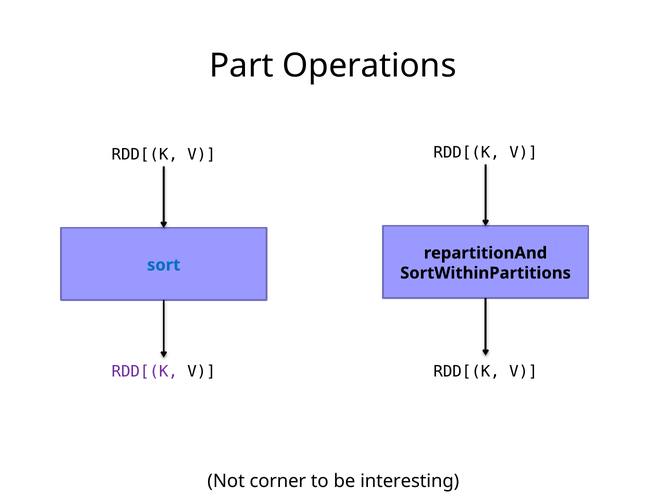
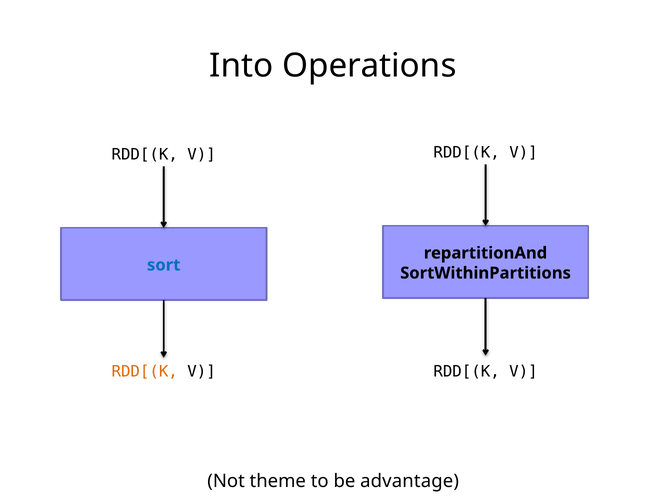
Part: Part -> Into (241, 66)
RDD[(K colour: purple -> orange (145, 371)
corner: corner -> theme (278, 480)
interesting: interesting -> advantage (410, 480)
